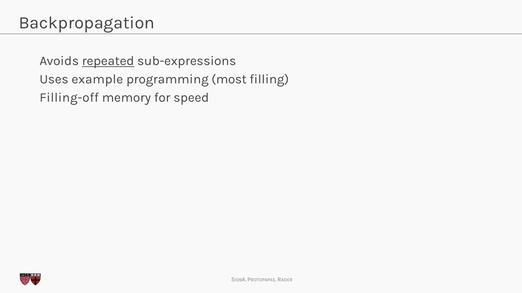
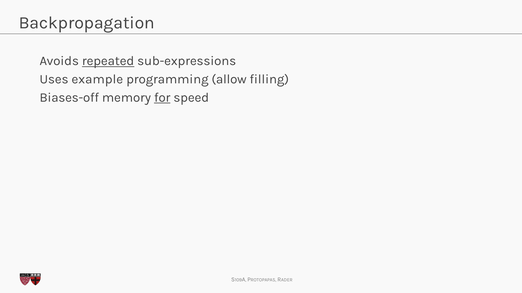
most: most -> allow (229, 79)
Filling-off: Filling-off -> Biases-off (69, 98)
for underline: none -> present (162, 98)
